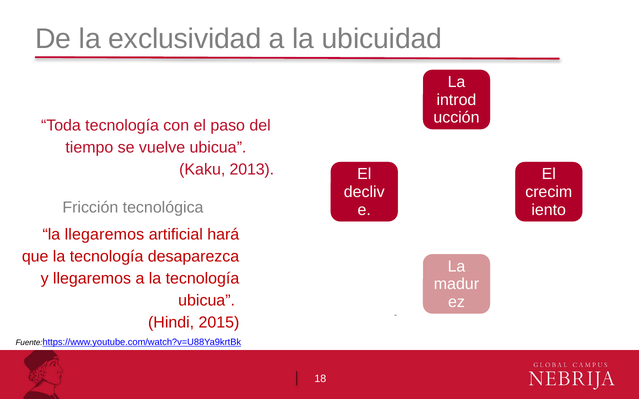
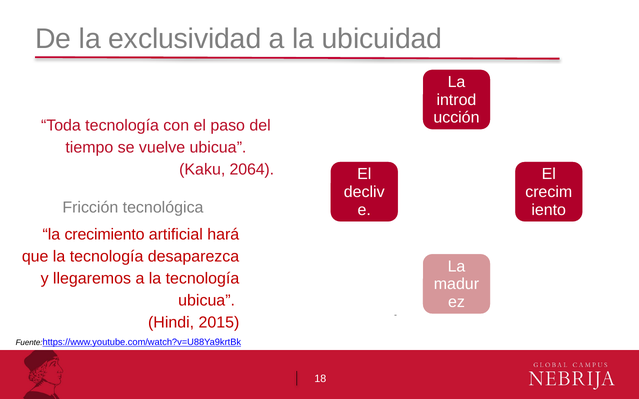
2013: 2013 -> 2064 (252, 170)
la llegaremos: llegaremos -> crecimiento (105, 235)
